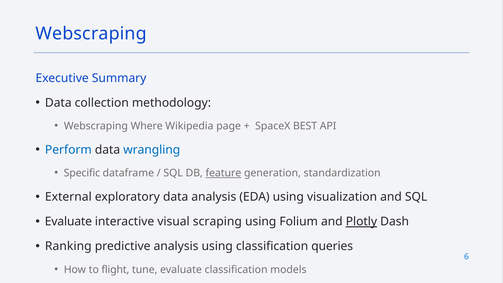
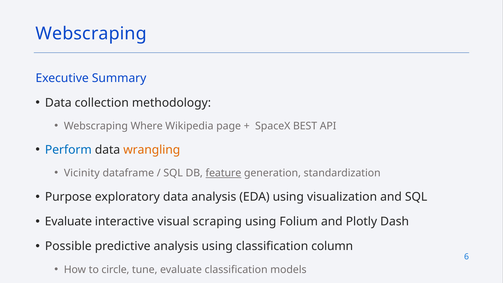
wrangling colour: blue -> orange (152, 150)
Specific: Specific -> Vicinity (82, 173)
External: External -> Purpose (68, 197)
Plotly underline: present -> none (361, 222)
Ranking: Ranking -> Possible (68, 246)
queries: queries -> column (332, 246)
flight: flight -> circle (115, 270)
